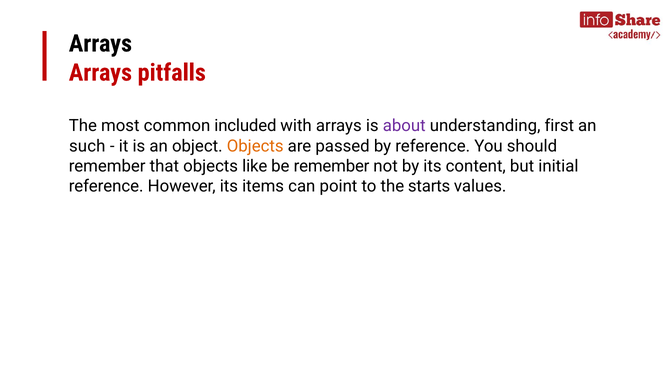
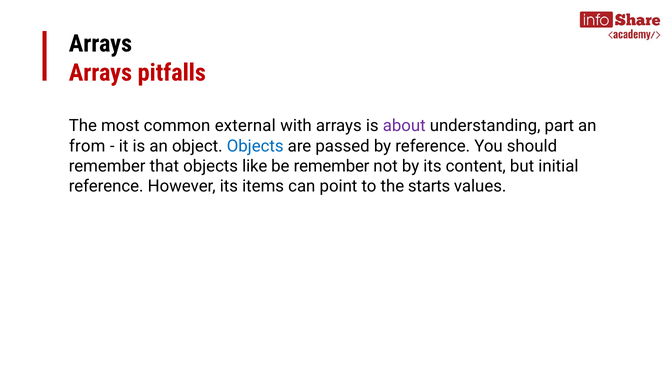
included: included -> external (245, 126)
first: first -> part (559, 126)
such: such -> from (87, 146)
Objects colour: orange -> blue (255, 146)
